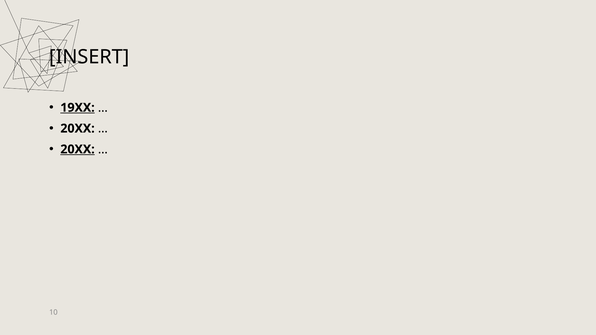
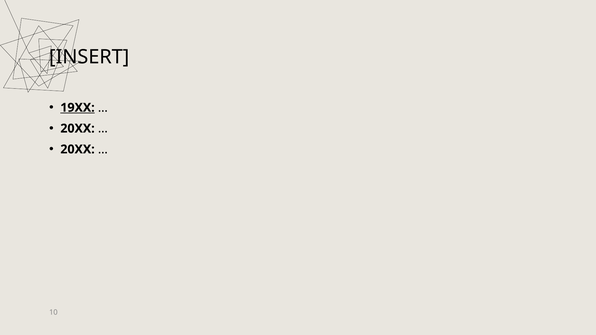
20XX underline: present -> none (78, 149)
